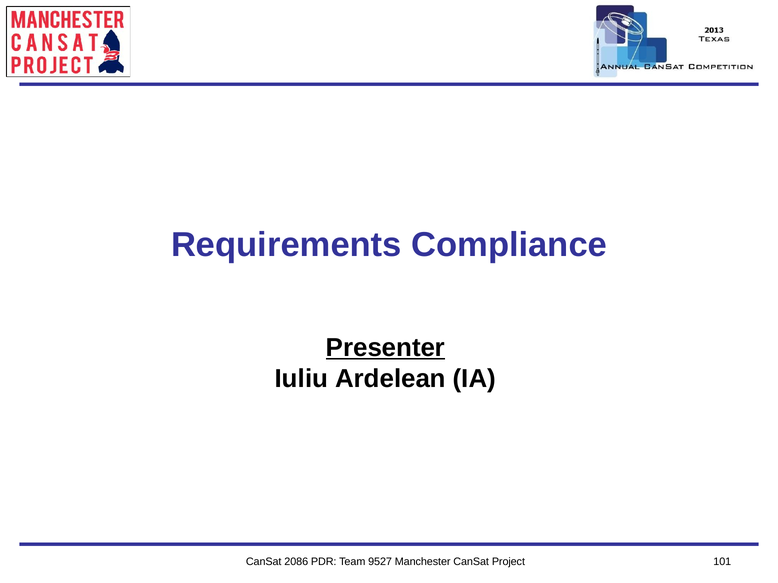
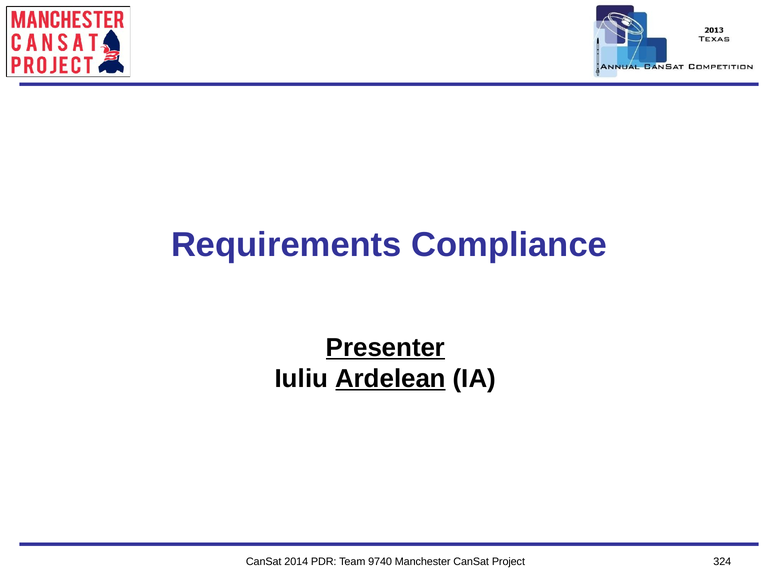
Ardelean underline: none -> present (391, 379)
2086: 2086 -> 2014 (296, 562)
9527: 9527 -> 9740 (380, 562)
101: 101 -> 324 (722, 562)
